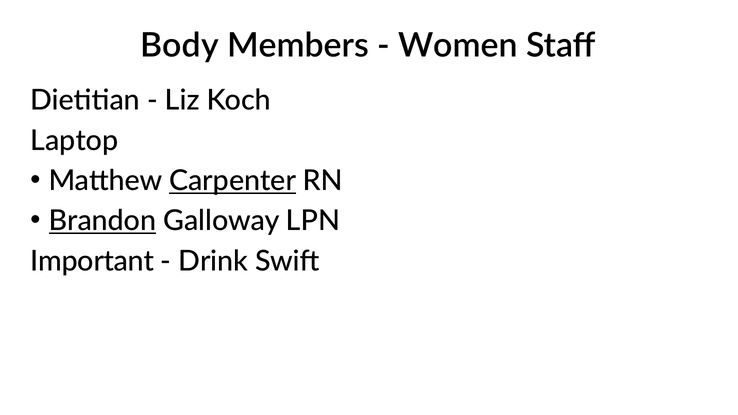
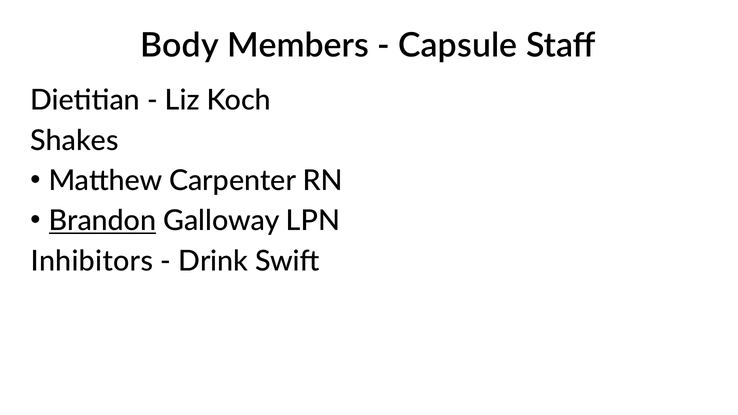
Women: Women -> Capsule (458, 46)
Laptop: Laptop -> Shakes (74, 141)
Carpenter underline: present -> none (233, 181)
Important: Important -> Inhibitors (92, 261)
